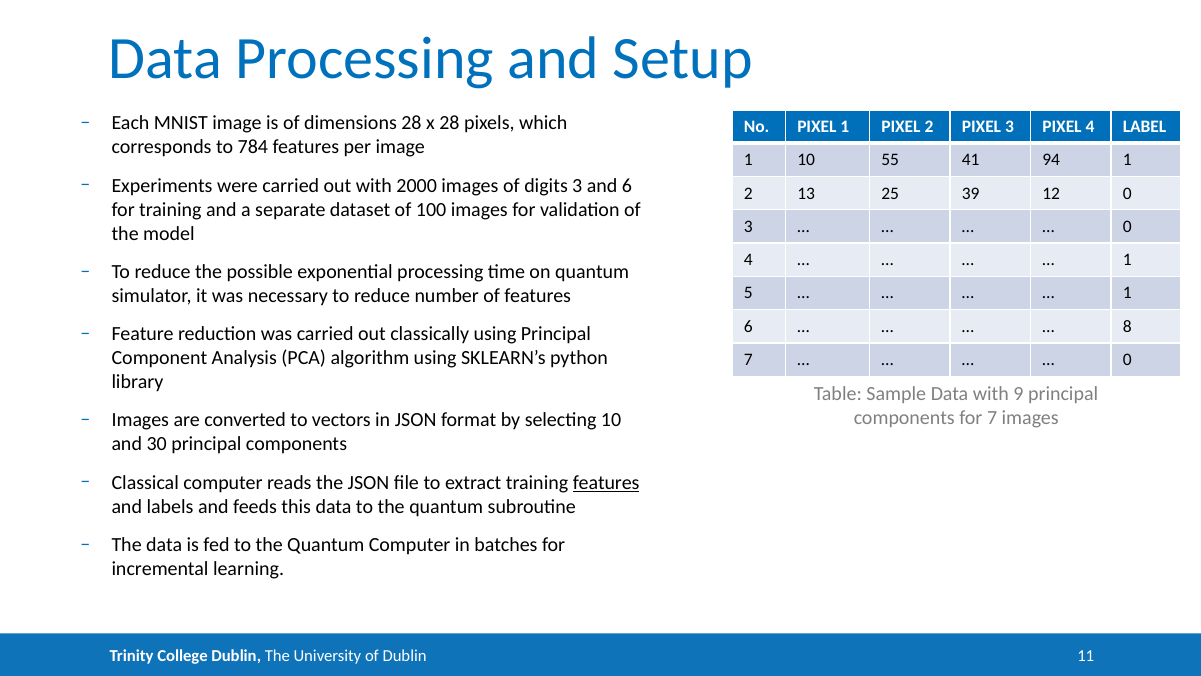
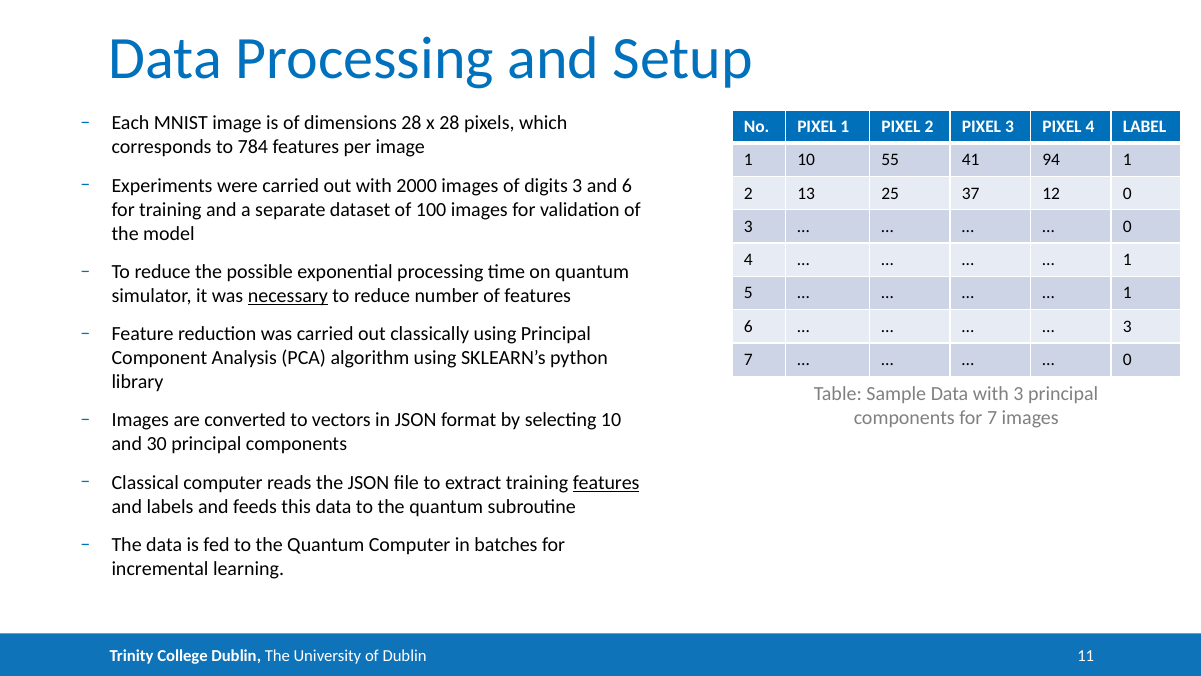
39: 39 -> 37 (971, 193)
necessary underline: none -> present (288, 296)
8: 8 -> 3 (1127, 326)
with 9: 9 -> 3 (1018, 393)
